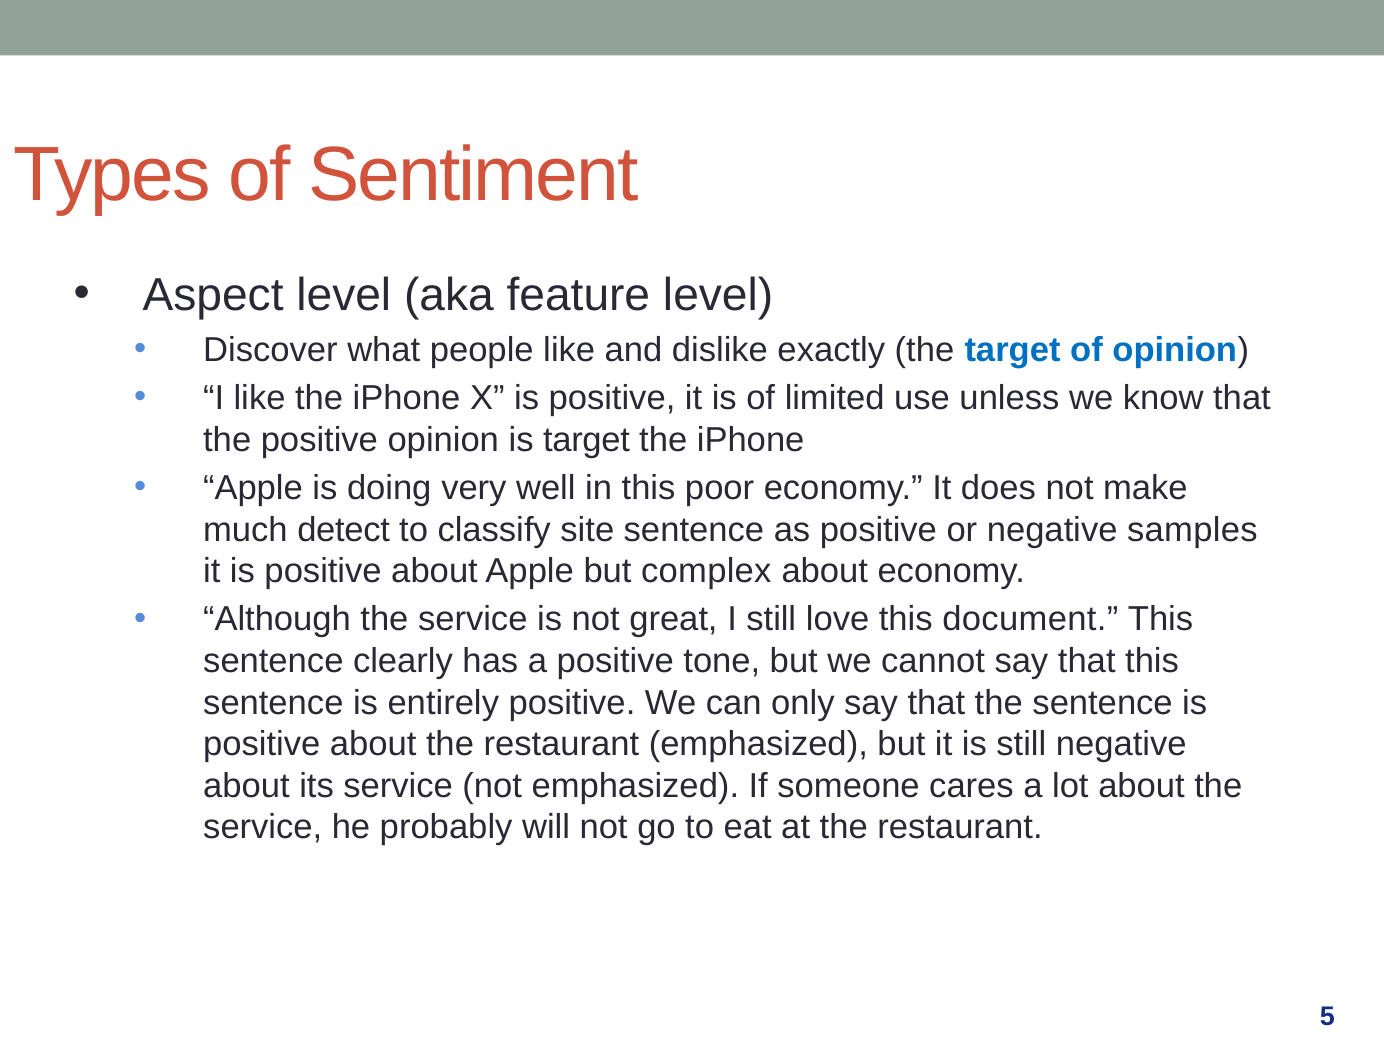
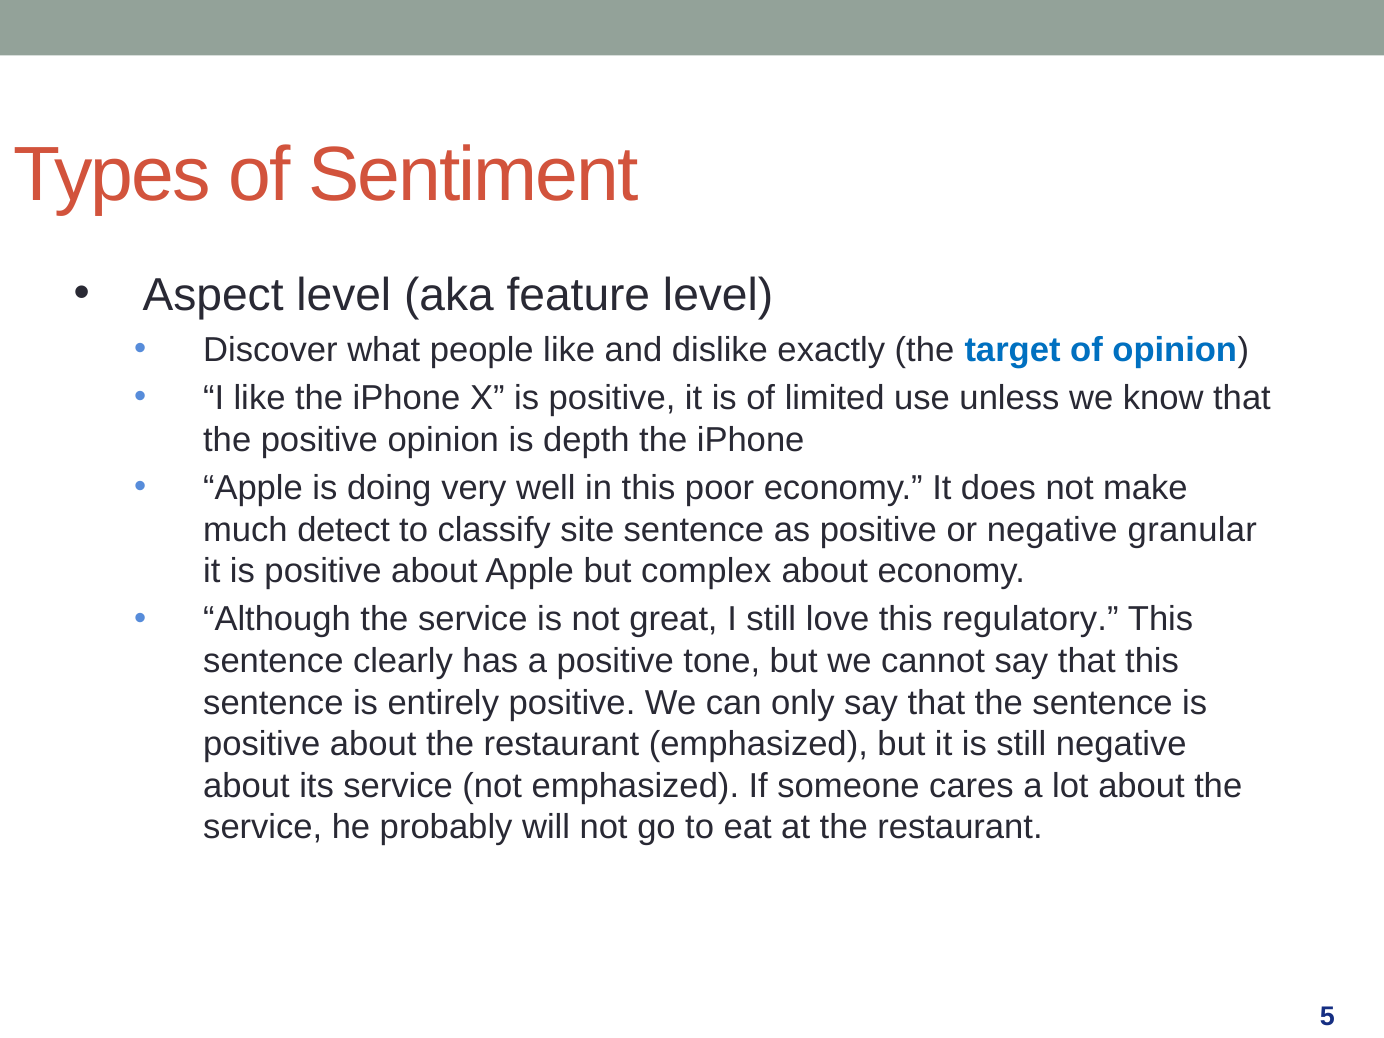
is target: target -> depth (586, 440)
samples: samples -> granular (1192, 530)
document: document -> regulatory (1030, 620)
